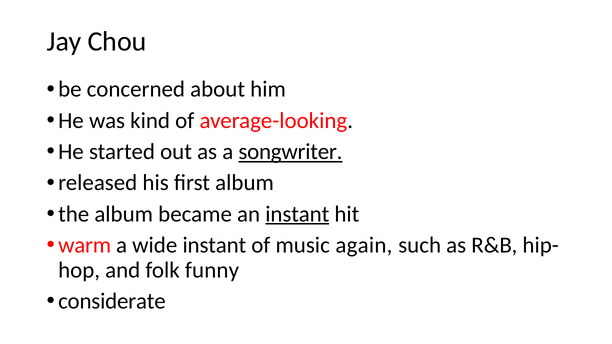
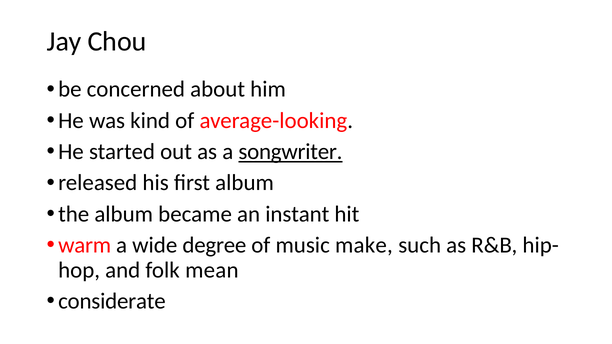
instant underline: present -> none (297, 214)
wide instant: instant -> degree (214, 245)
again: again -> make (364, 245)
funny: funny -> mean (212, 270)
